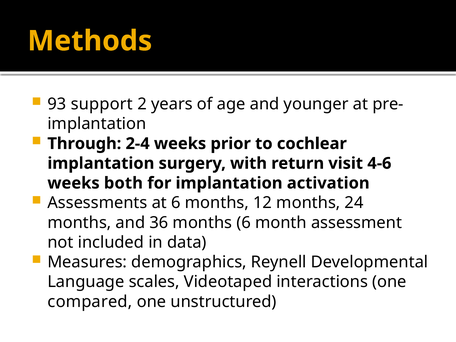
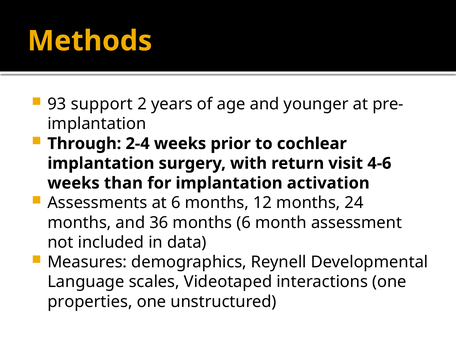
both: both -> than (123, 183)
compared: compared -> properties (90, 302)
